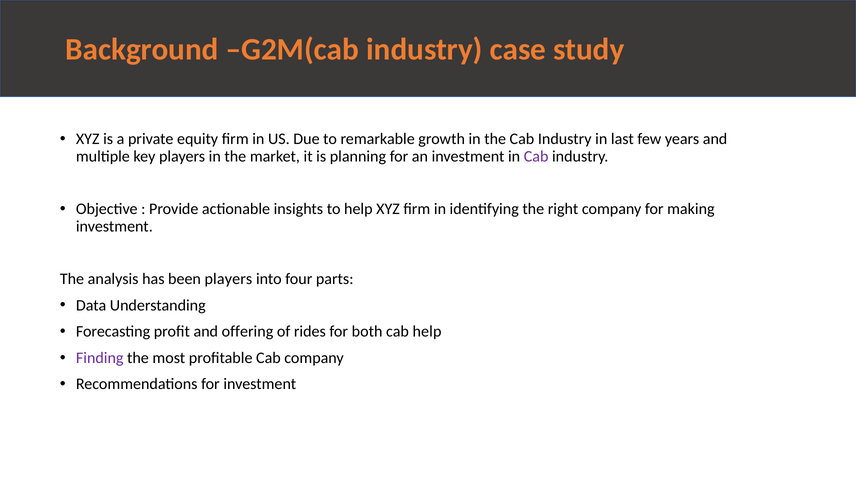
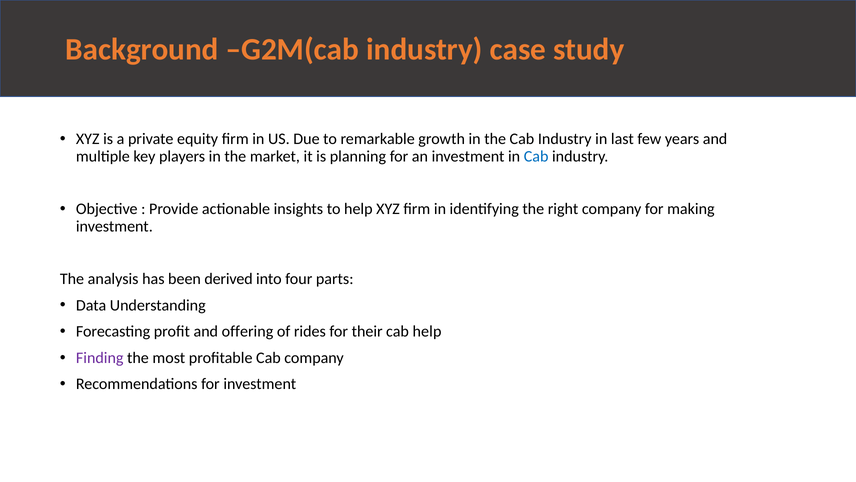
Cab colour: purple -> blue (536, 156)
been players: players -> derived (229, 279)
both: both -> their (367, 331)
